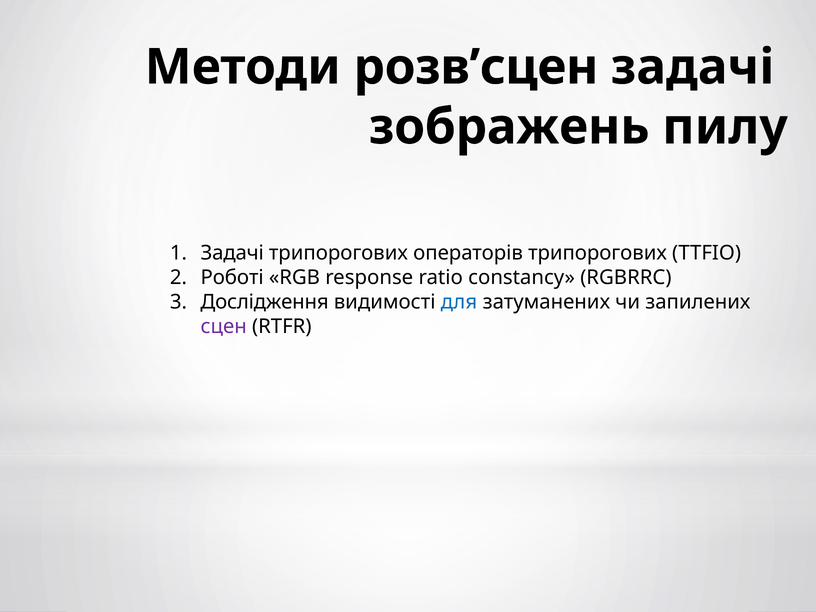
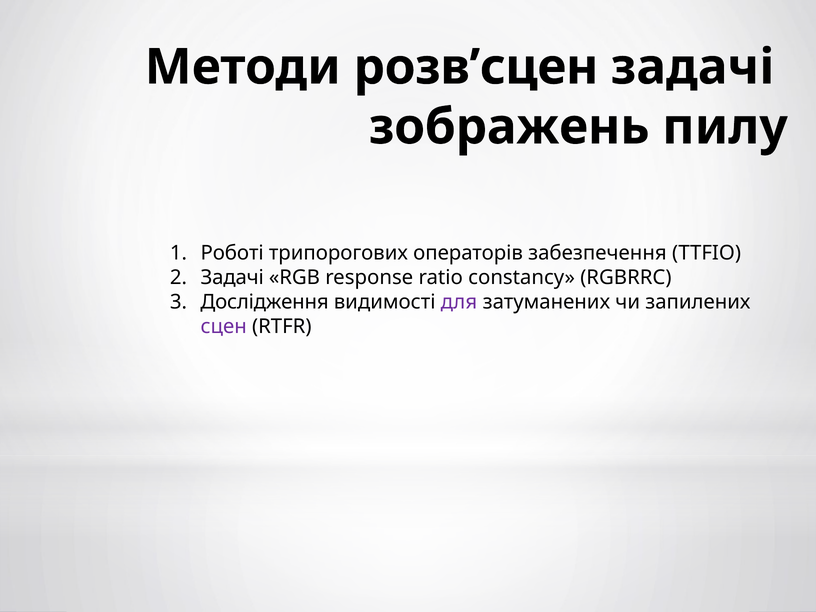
Задачі: Задачі -> Роботі (232, 253)
операторів трипорогових: трипорогових -> забезпечення (597, 253)
Роботі: Роботі -> Задачі (232, 277)
для colour: blue -> purple (459, 302)
